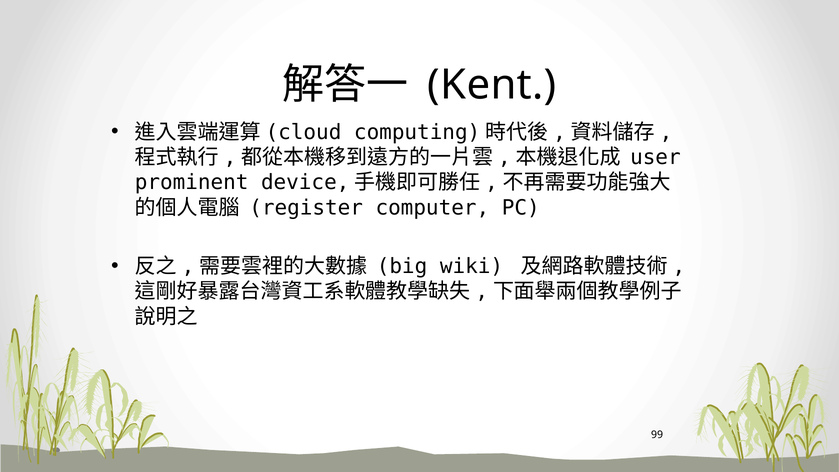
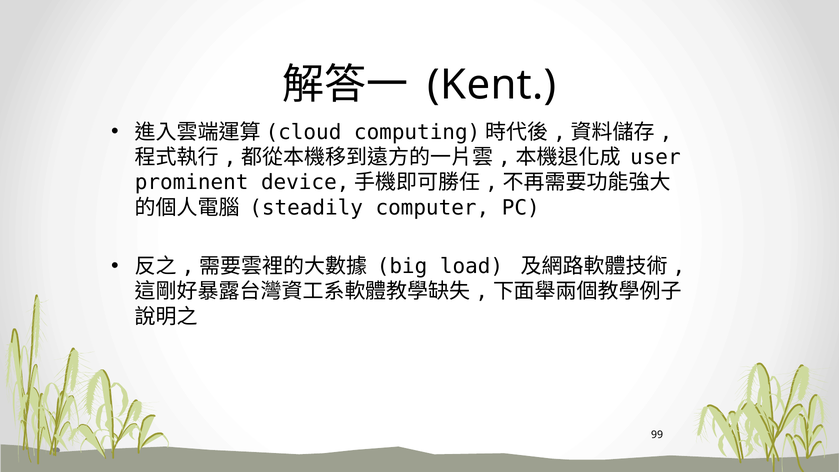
register: register -> steadily (306, 208)
wiki: wiki -> load (471, 266)
